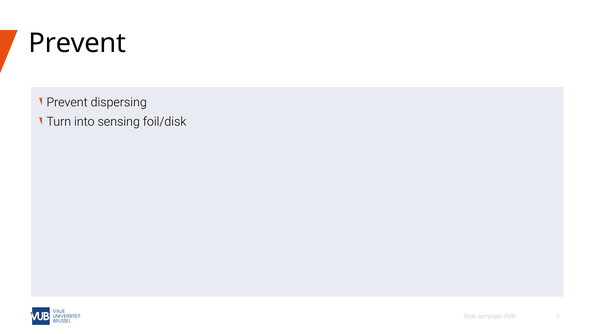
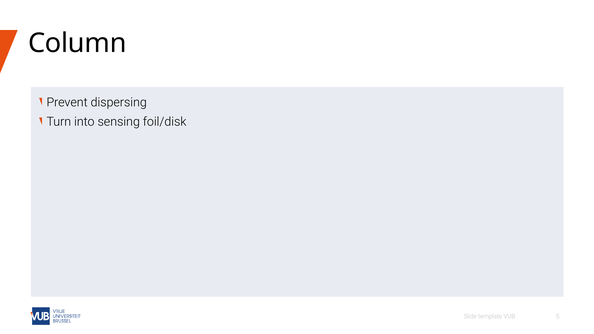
Prevent: Prevent -> Column (77, 43)
